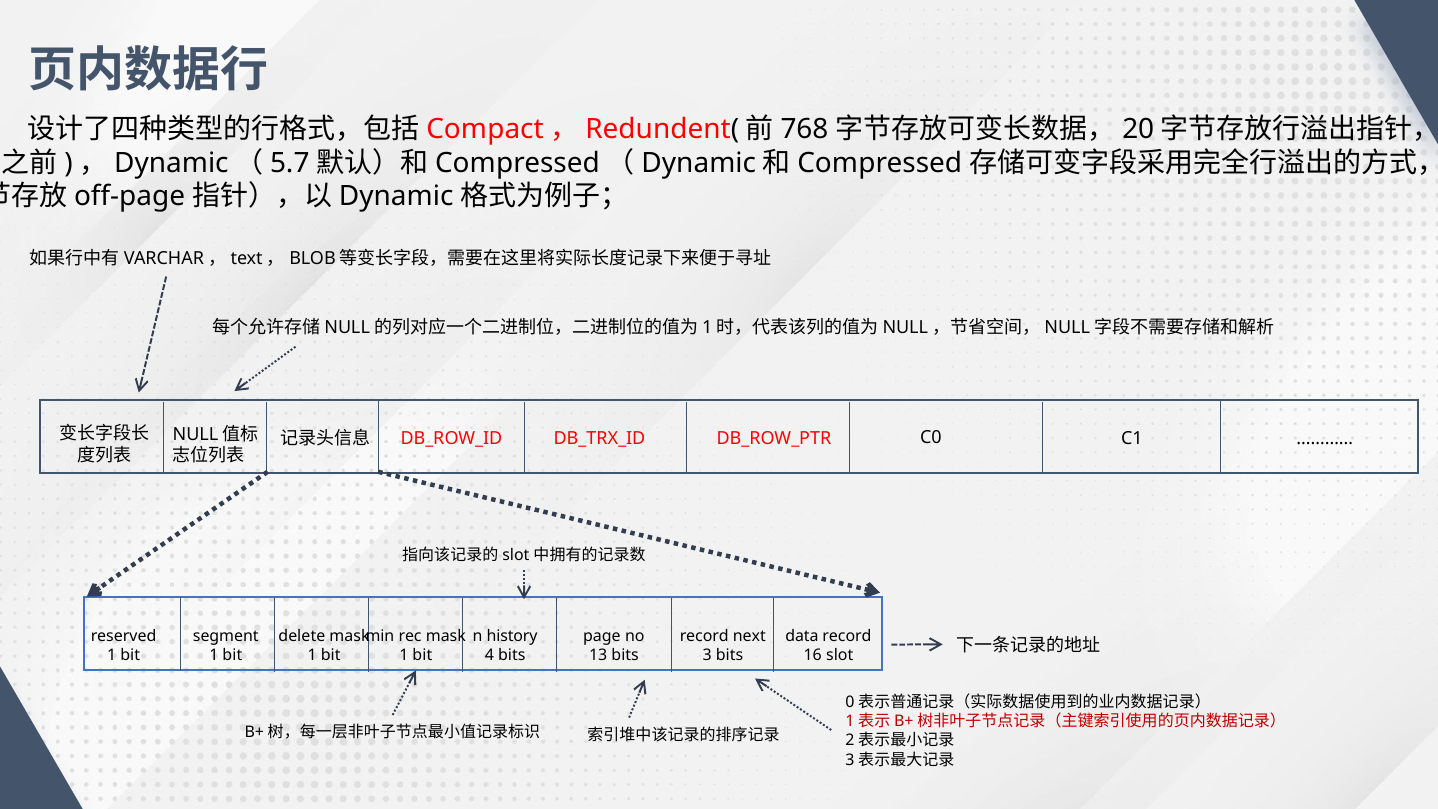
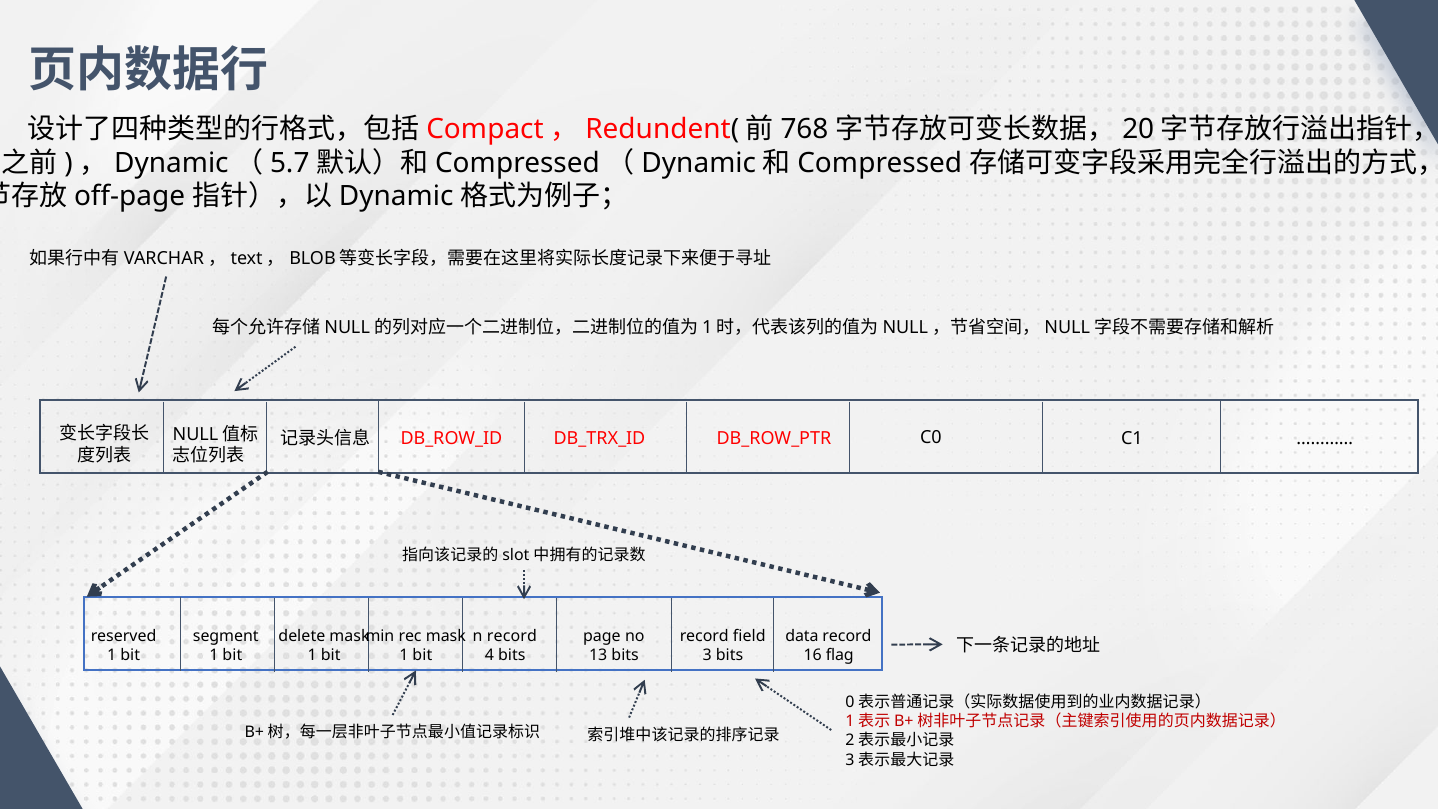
n history: history -> record (512, 636)
next: next -> field (749, 636)
16 slot: slot -> flag (840, 655)
